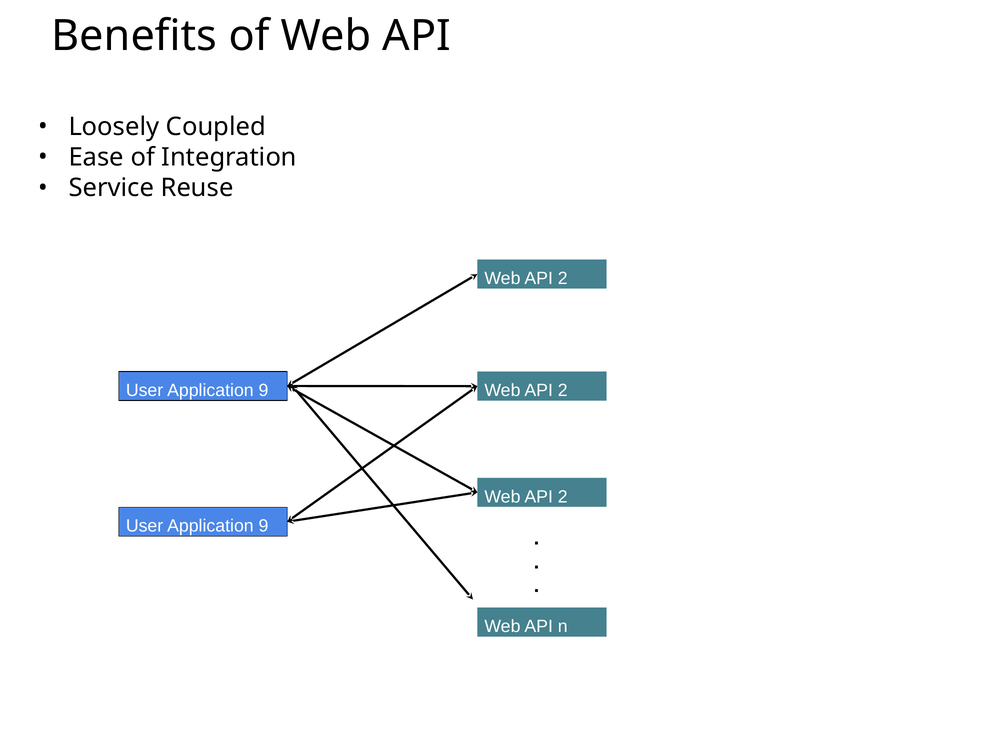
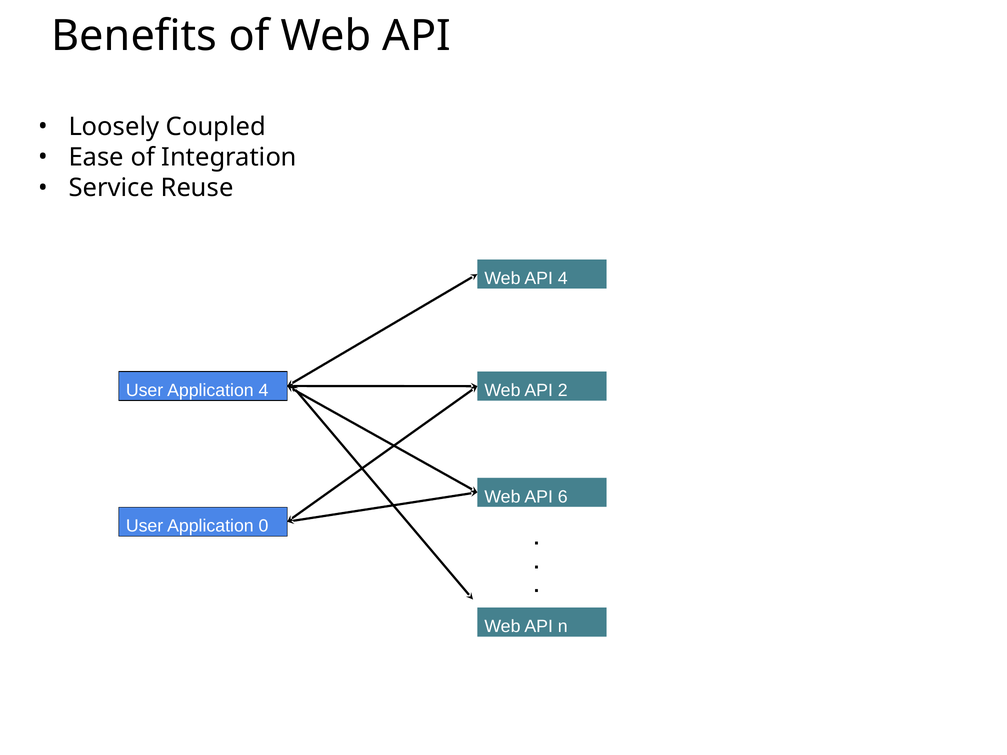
2: 2 -> 4 (563, 279)
9: 9 -> 4 (263, 391)
2: 2 -> 6 (563, 497)
9: 9 -> 0 (263, 526)
